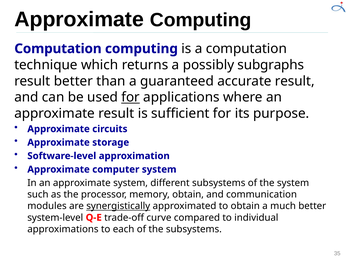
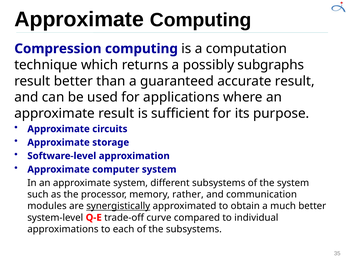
Computation: Computation -> Compression (58, 49)
for underline: present -> none (131, 97)
memory obtain: obtain -> rather (188, 195)
